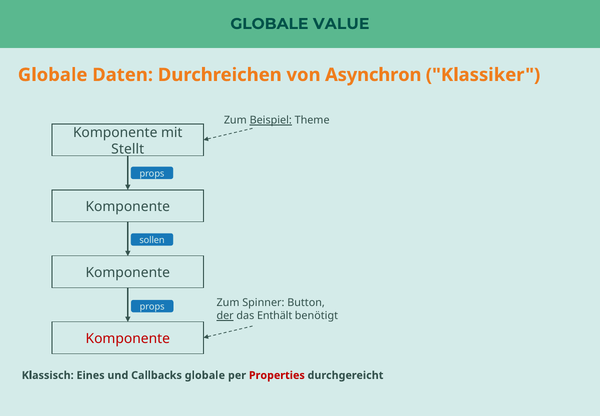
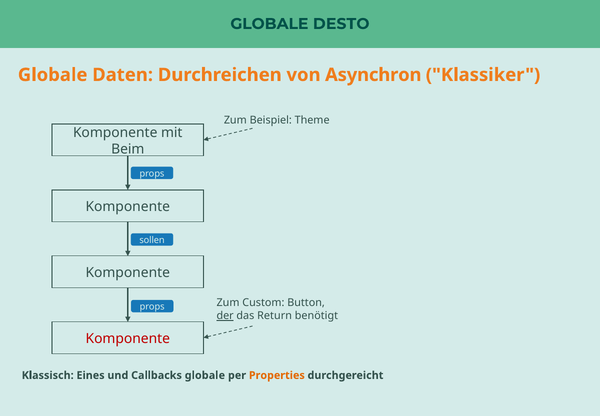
VALUE: VALUE -> DESTO (341, 24)
Beispiel underline: present -> none (271, 120)
Stellt: Stellt -> Beim (128, 149)
Spinner: Spinner -> Custom (263, 302)
Enthält: Enthält -> Return (275, 315)
Properties colour: red -> orange (277, 375)
